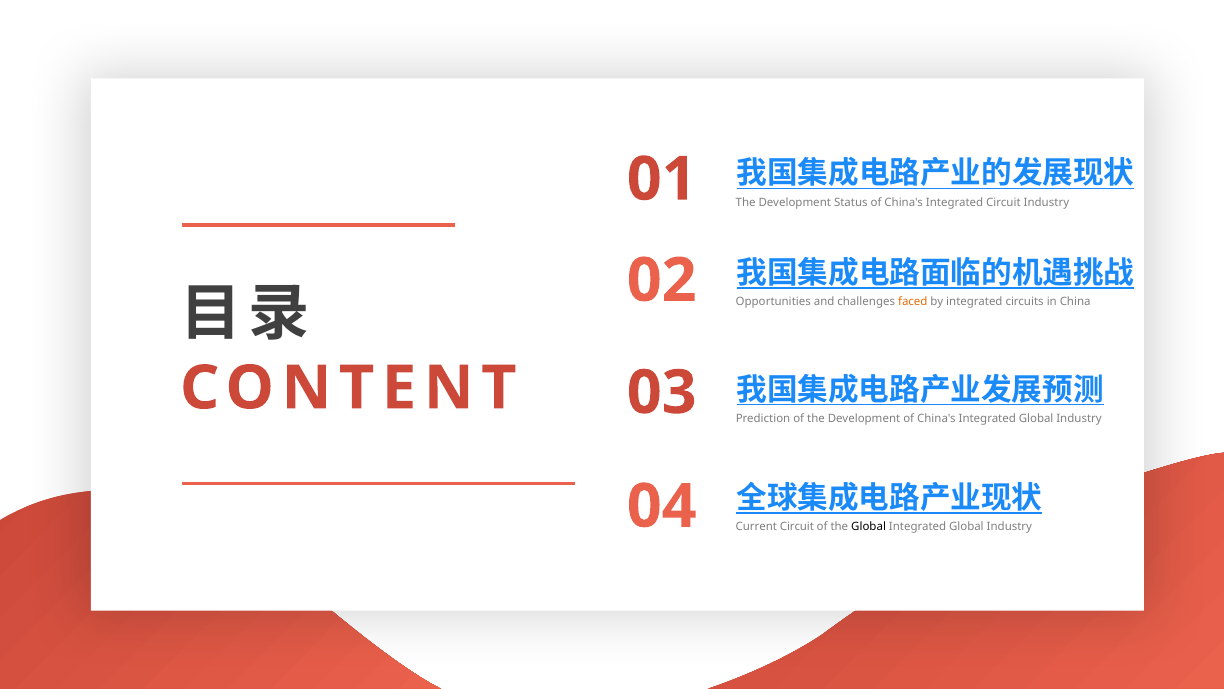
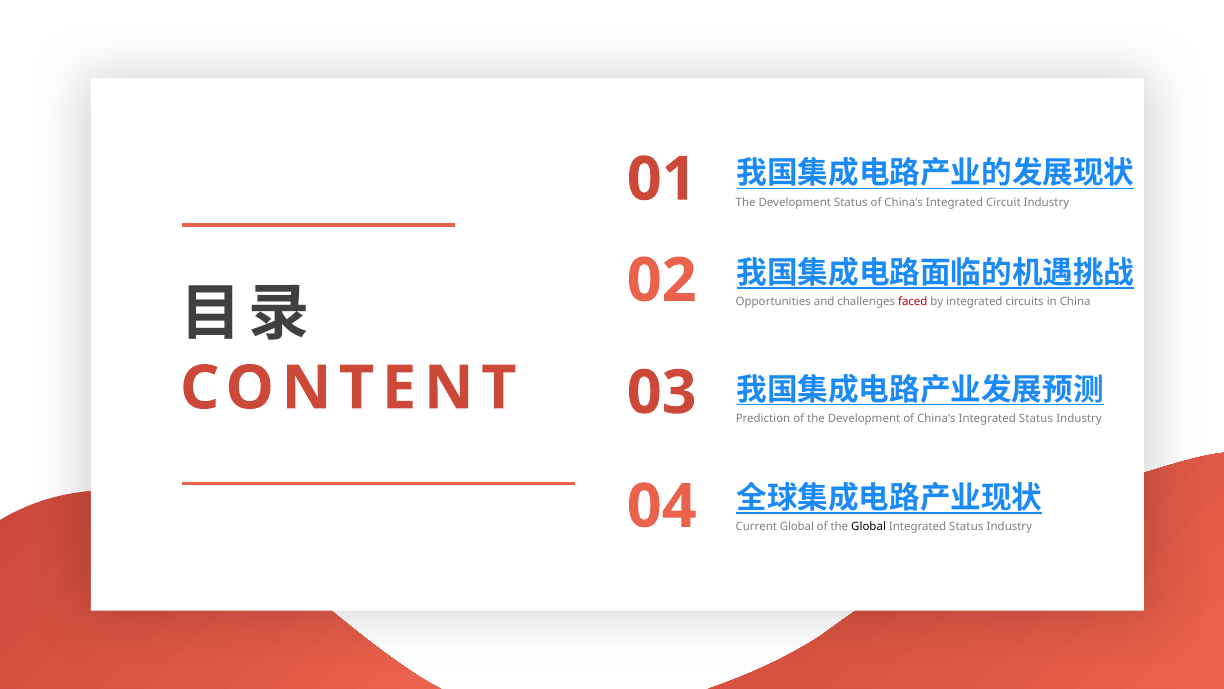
faced colour: orange -> red (913, 301)
China's Integrated Global: Global -> Status (1036, 418)
Current Circuit: Circuit -> Global (797, 526)
Global: Global -> Status (966, 526)
